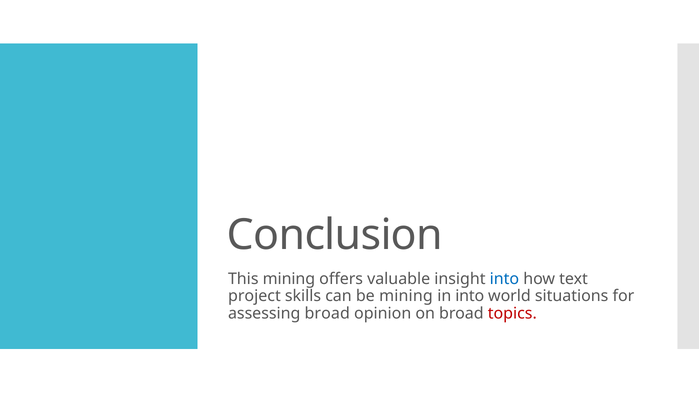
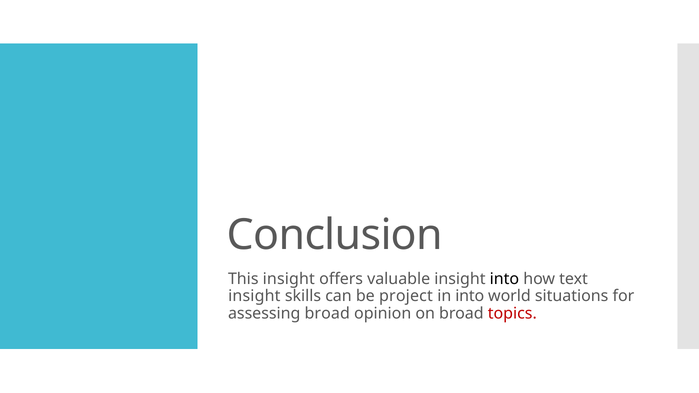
This mining: mining -> insight (289, 279)
into colour: blue -> black (504, 279)
project: project -> insight (254, 296)
be mining: mining -> project (406, 296)
